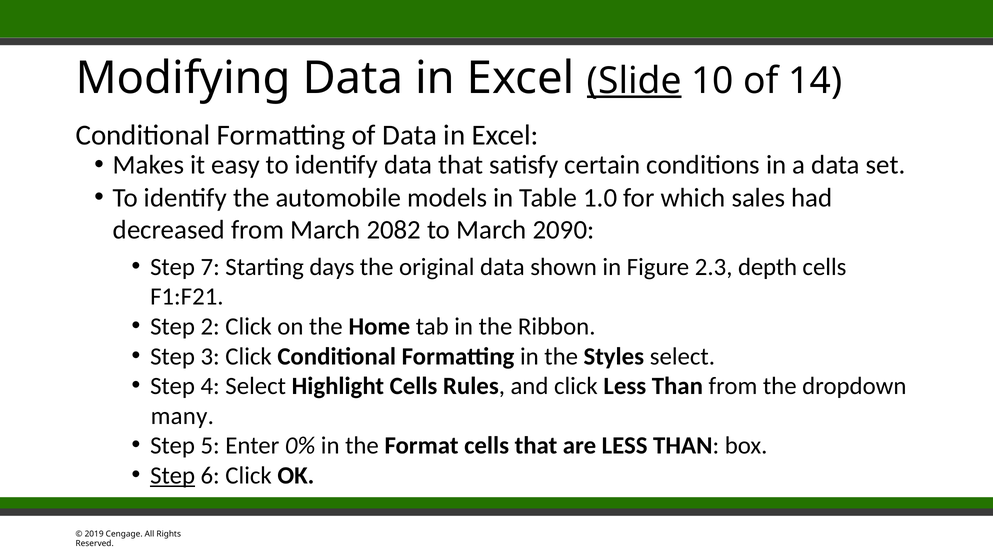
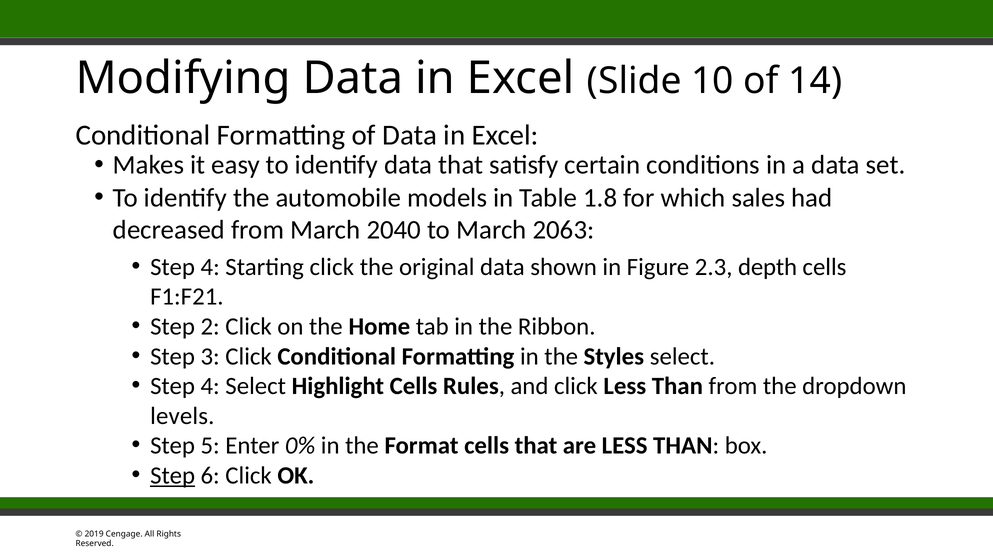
Slide underline: present -> none (634, 81)
1.0: 1.0 -> 1.8 (600, 198)
2082: 2082 -> 2040 (394, 230)
2090: 2090 -> 2063 (564, 230)
7: 7 -> 4 (210, 267)
Starting days: days -> click (332, 267)
many: many -> levels (182, 416)
